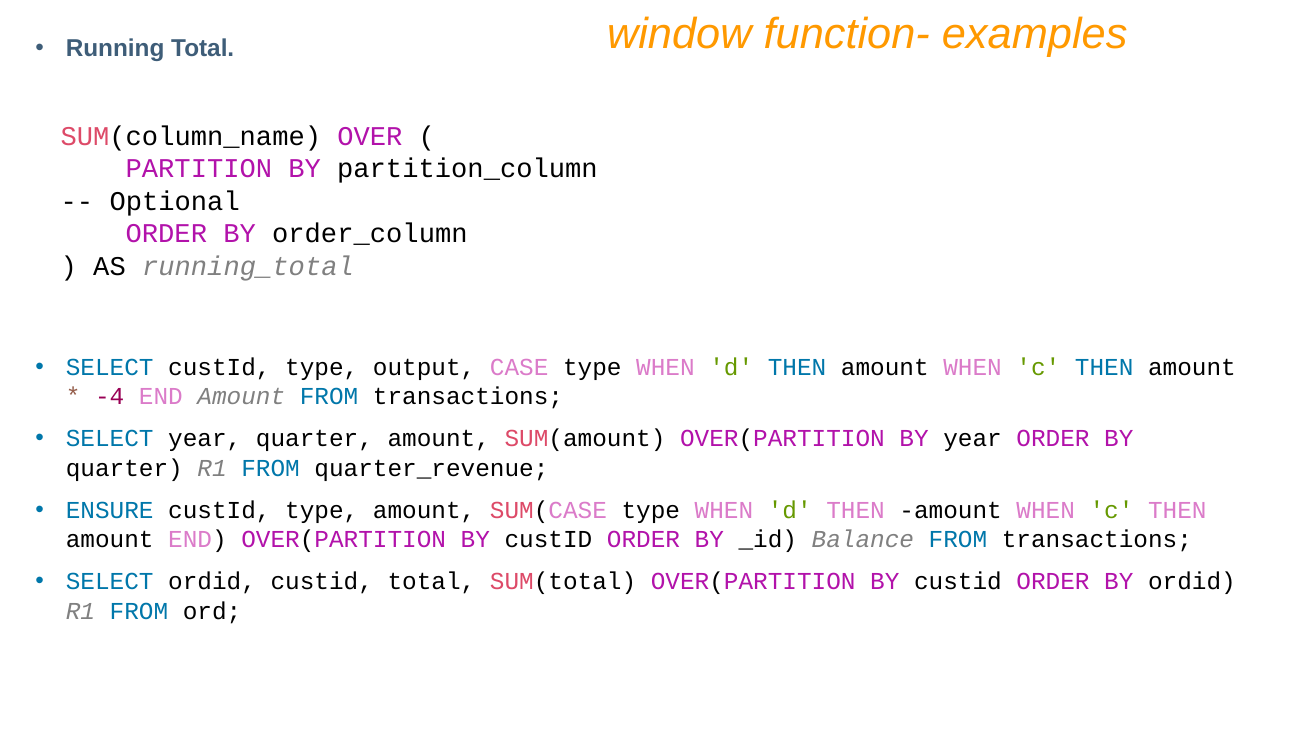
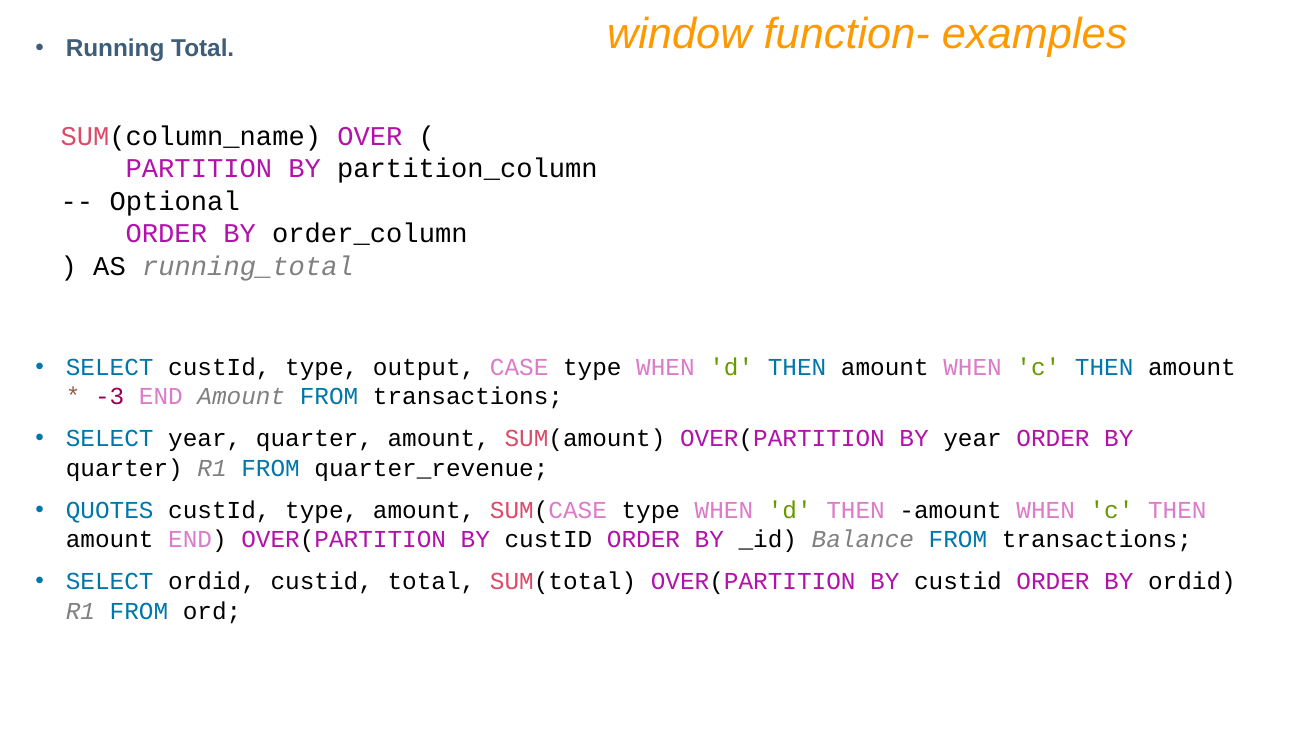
-4: -4 -> -3 (110, 397)
ENSURE: ENSURE -> QUOTES (110, 511)
